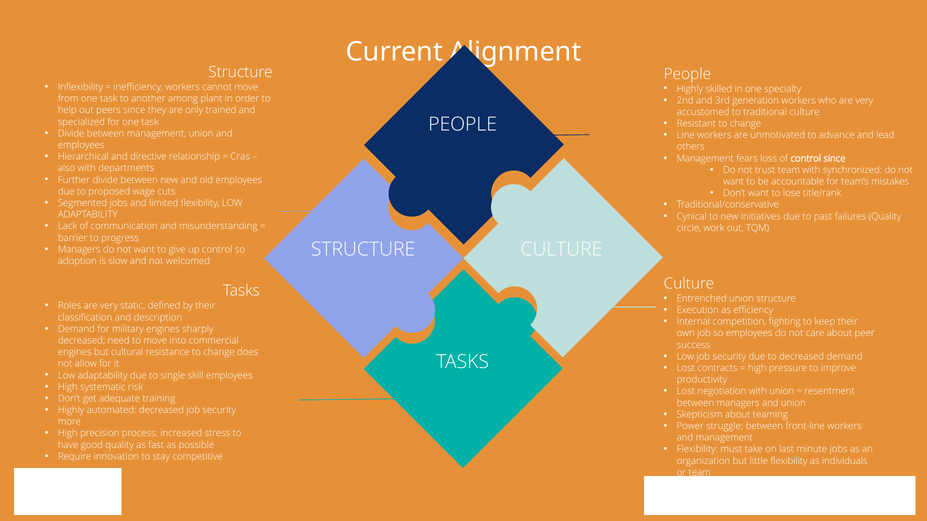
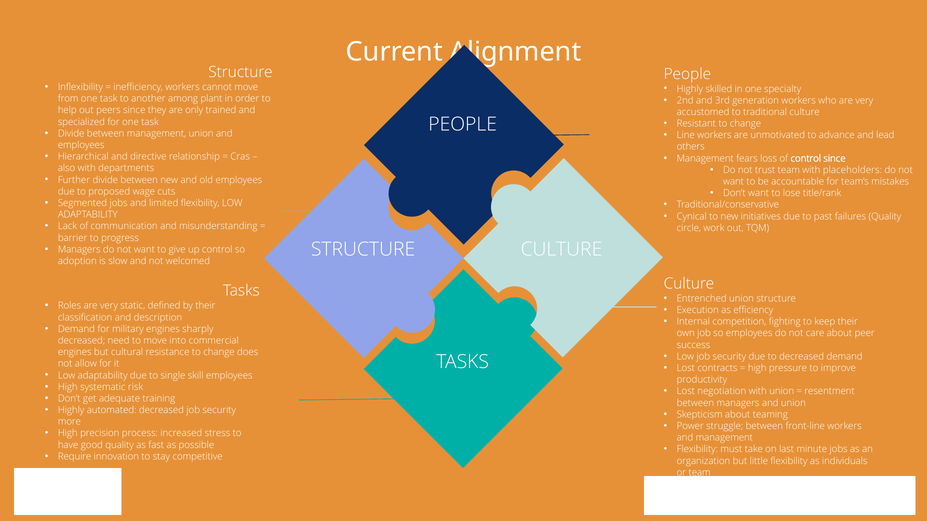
synchronized: synchronized -> placeholders (852, 170)
